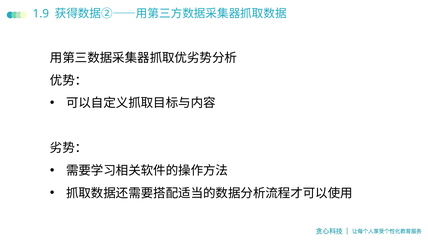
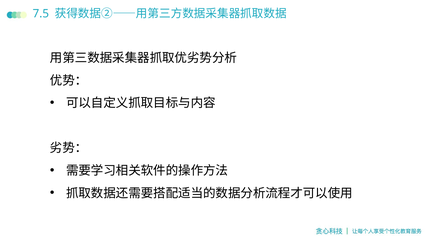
1.9: 1.9 -> 7.5 (41, 14)
